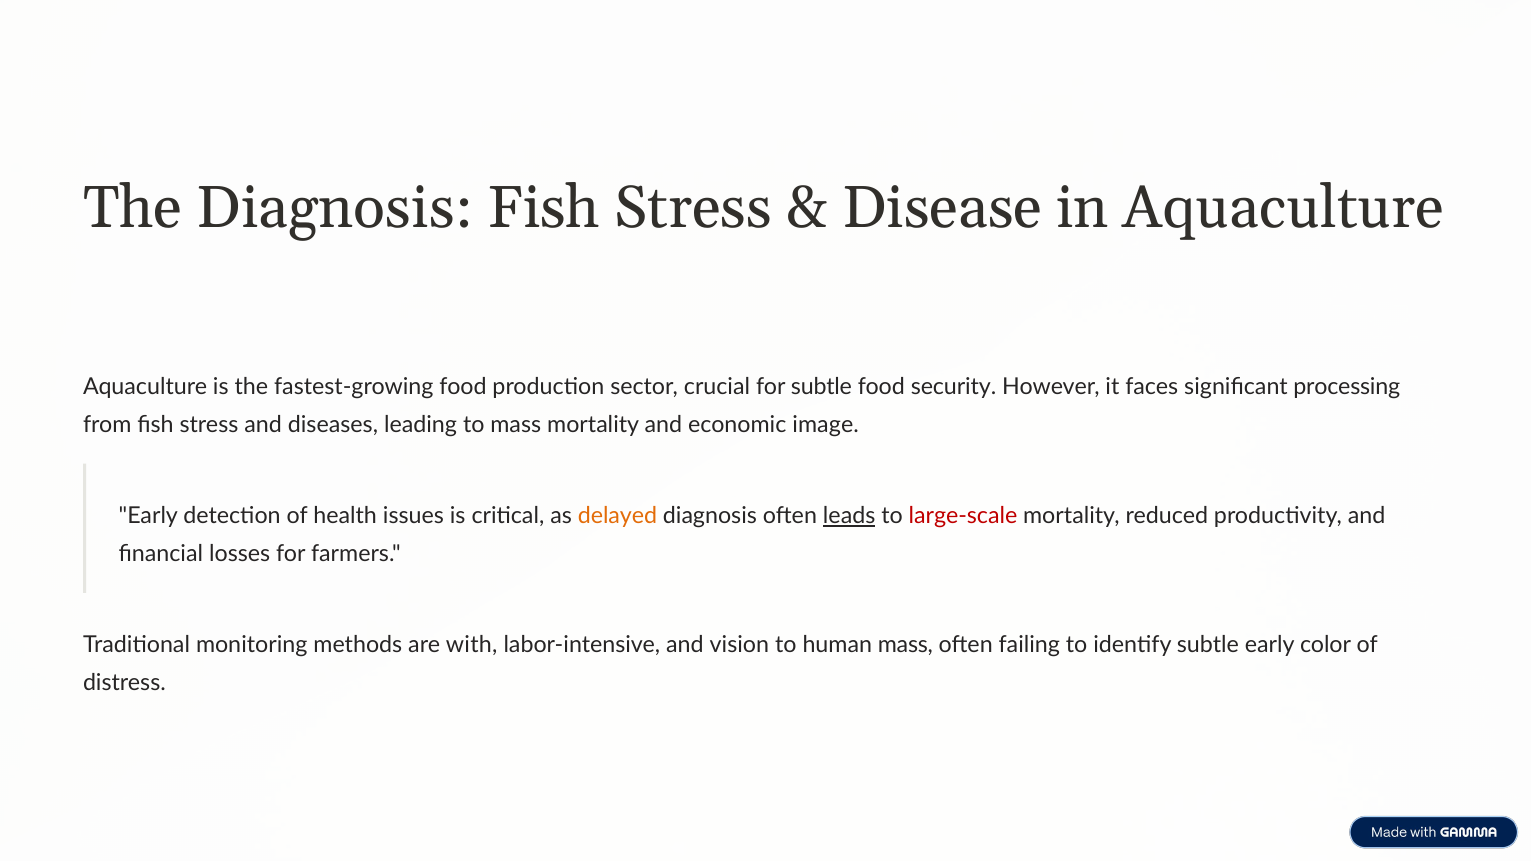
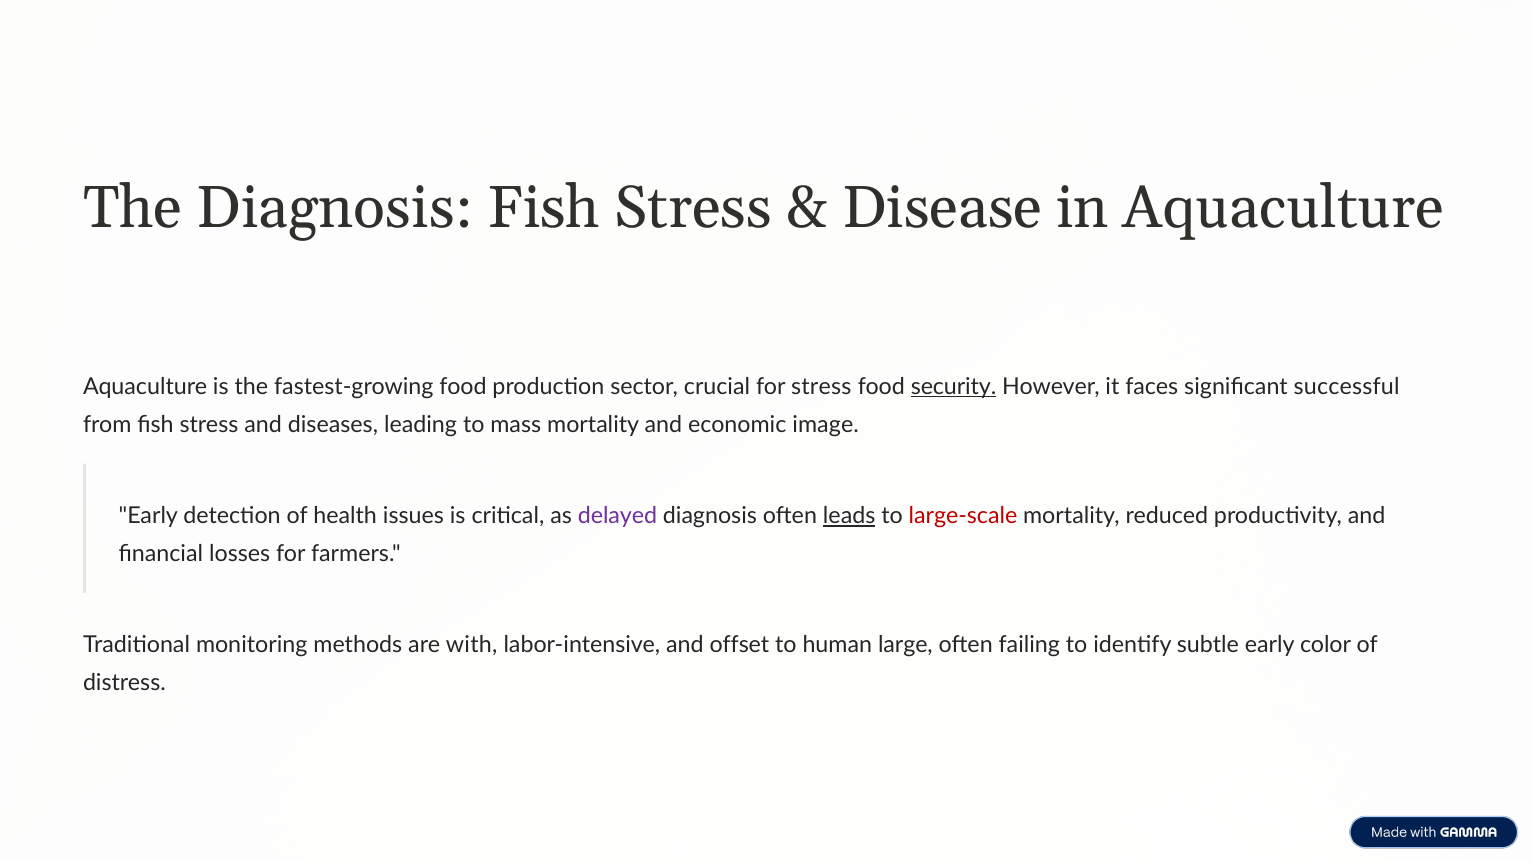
for subtle: subtle -> stress (821, 387)
security underline: none -> present (954, 387)
processing: processing -> successful (1347, 387)
delayed colour: orange -> purple (617, 516)
vision: vision -> offset (739, 645)
human mass: mass -> large (905, 645)
